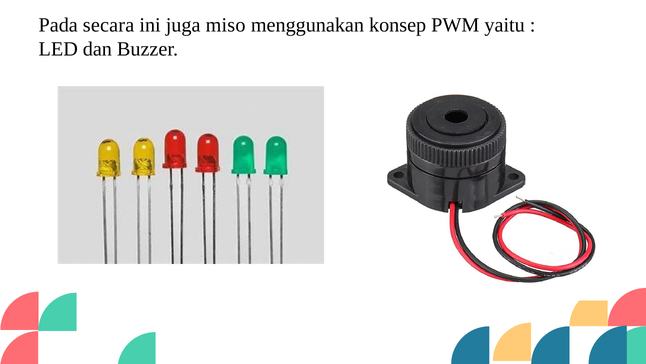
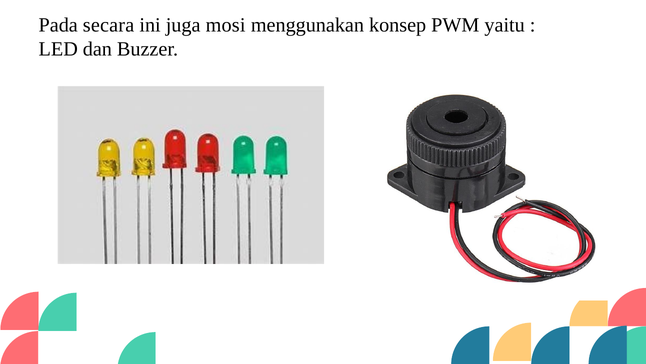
miso: miso -> mosi (226, 25)
